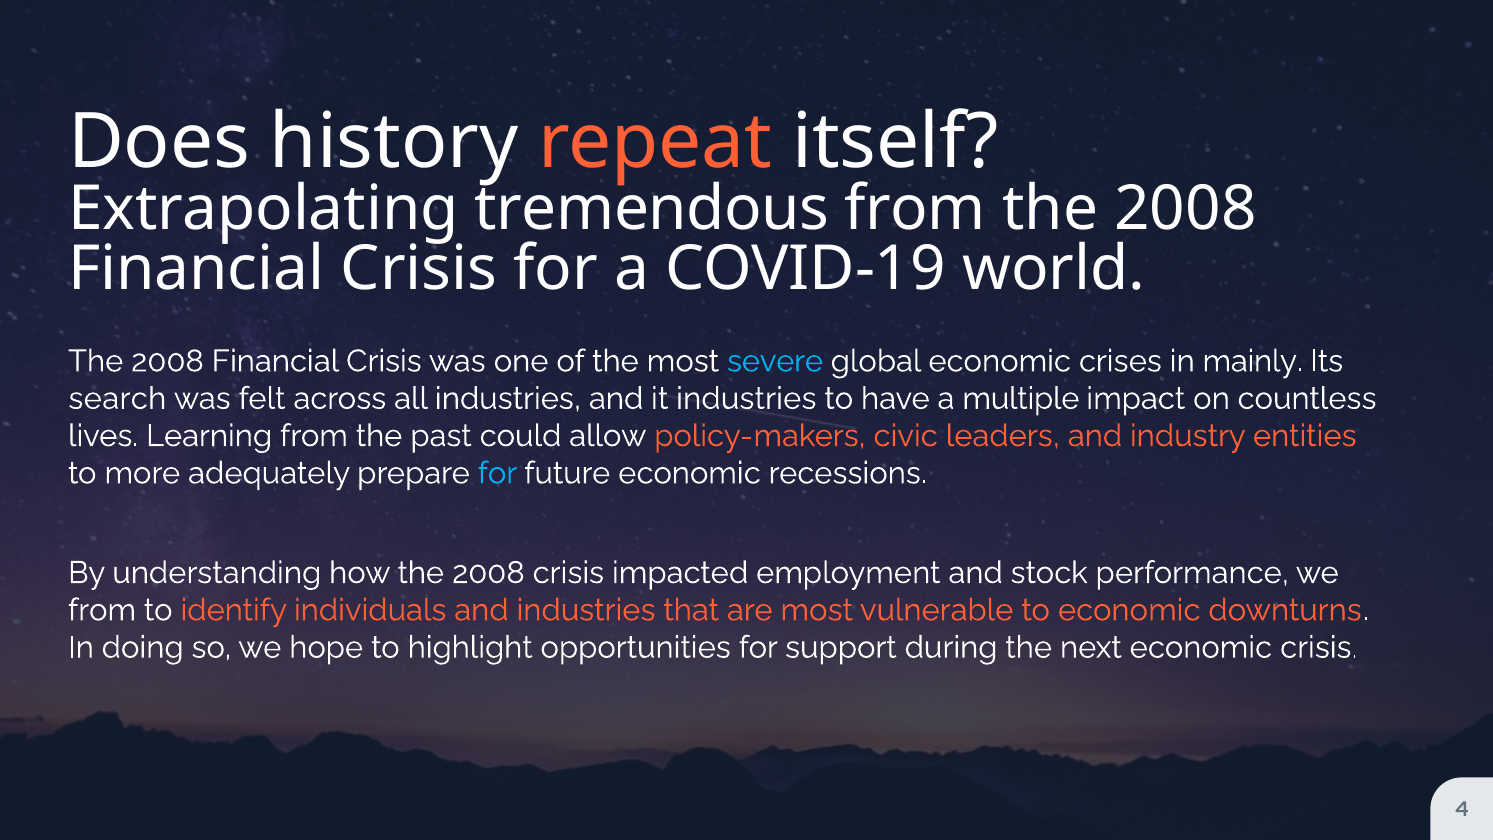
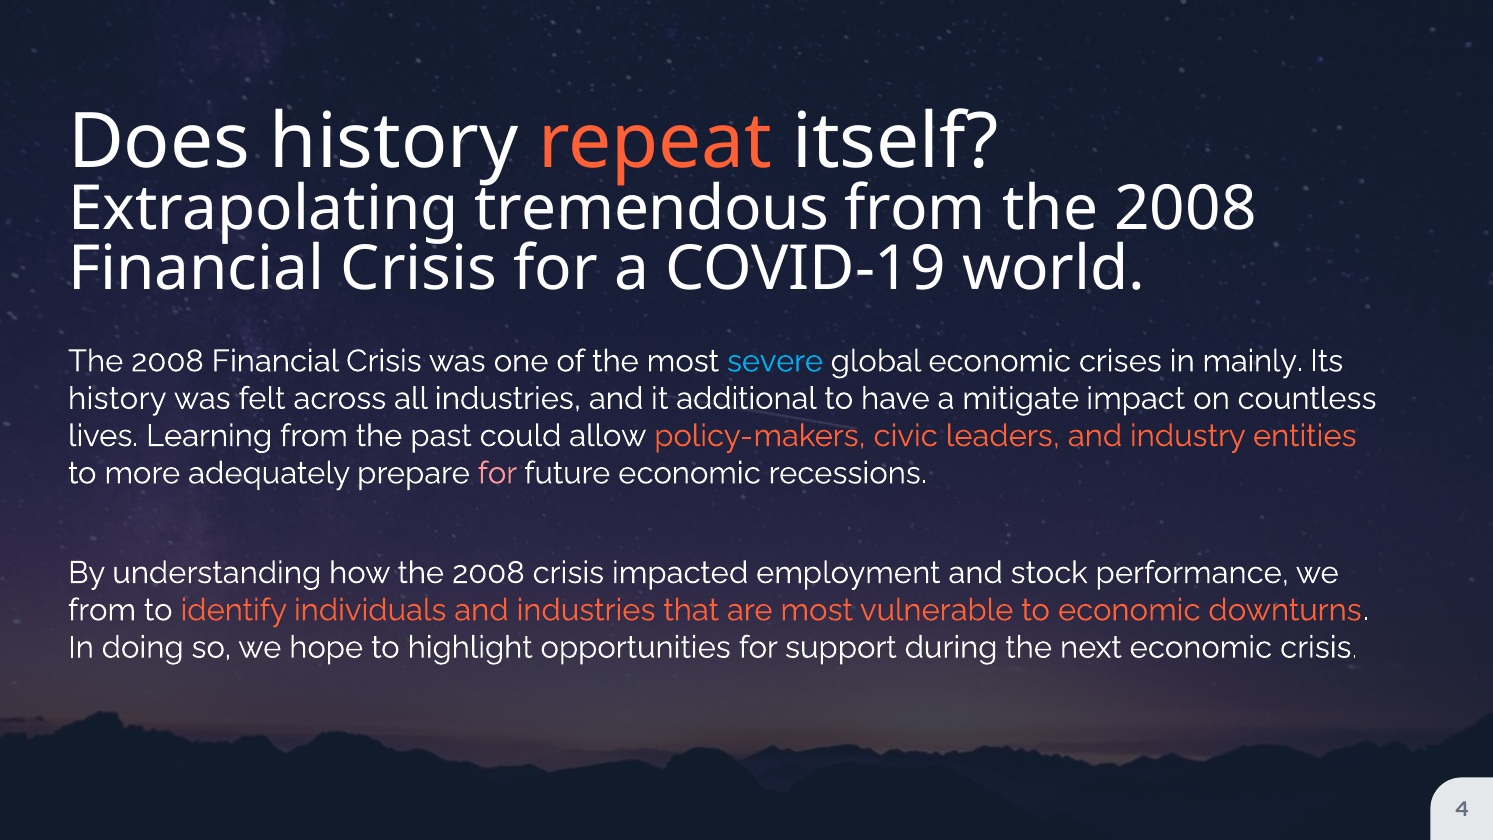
search: search -> history (117, 398)
it industries: industries -> additional (746, 398)
multiple: multiple -> mitigate (1021, 398)
for colour: light blue -> pink (497, 473)
